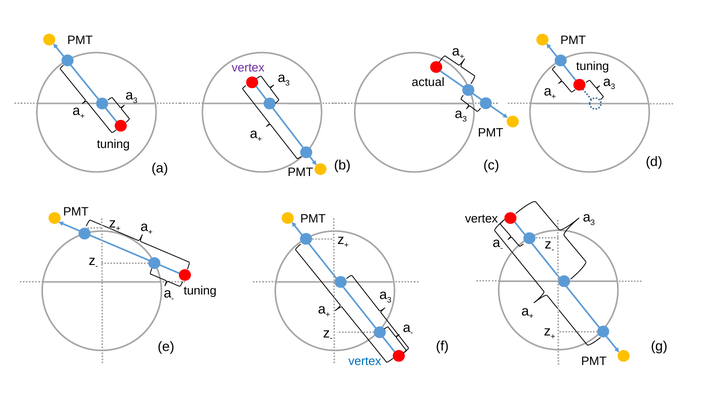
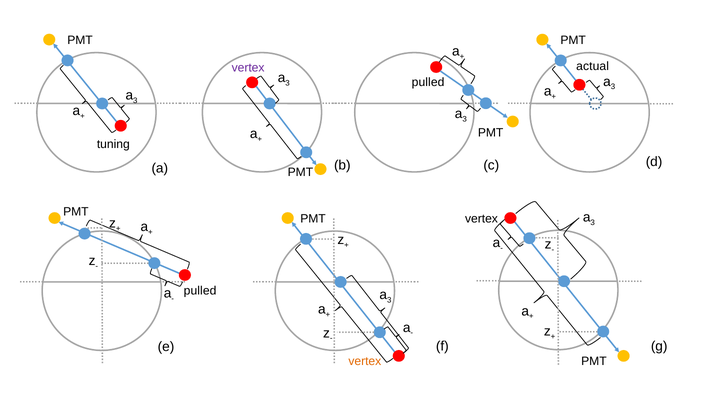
tuning: tuning -> actual (593, 66)
actual: actual -> pulled (428, 82)
tuning: tuning -> pulled (200, 291)
vertex colour: blue -> orange (365, 361)
